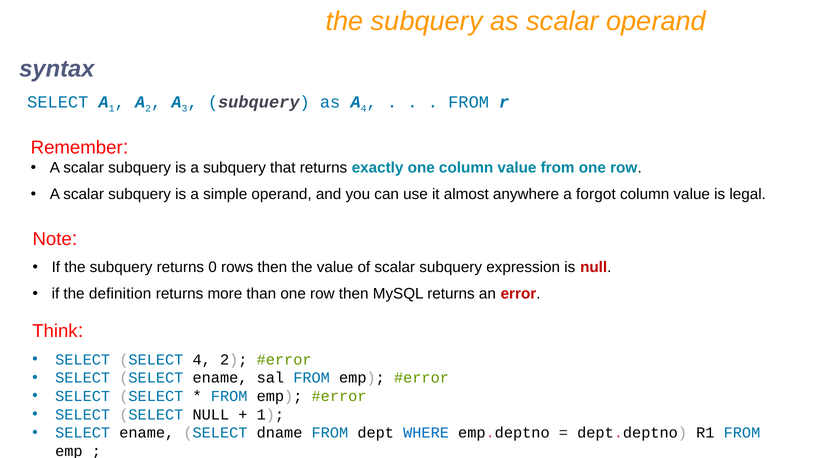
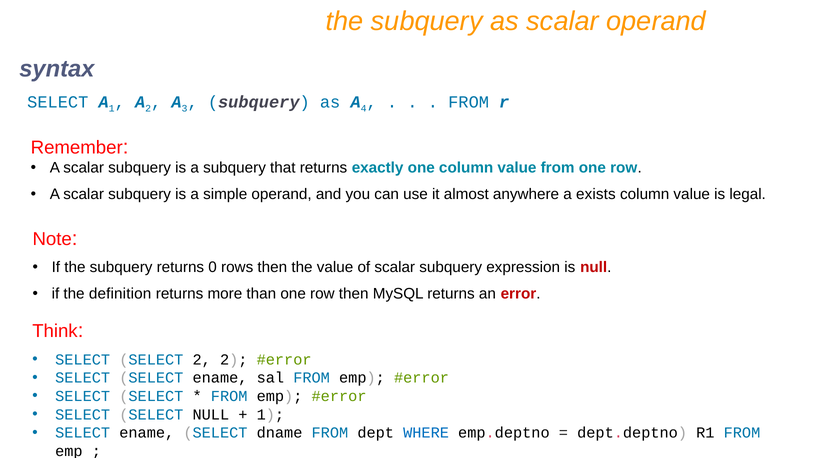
forgot: forgot -> exists (596, 194)
SELECT 4: 4 -> 2 (202, 360)
